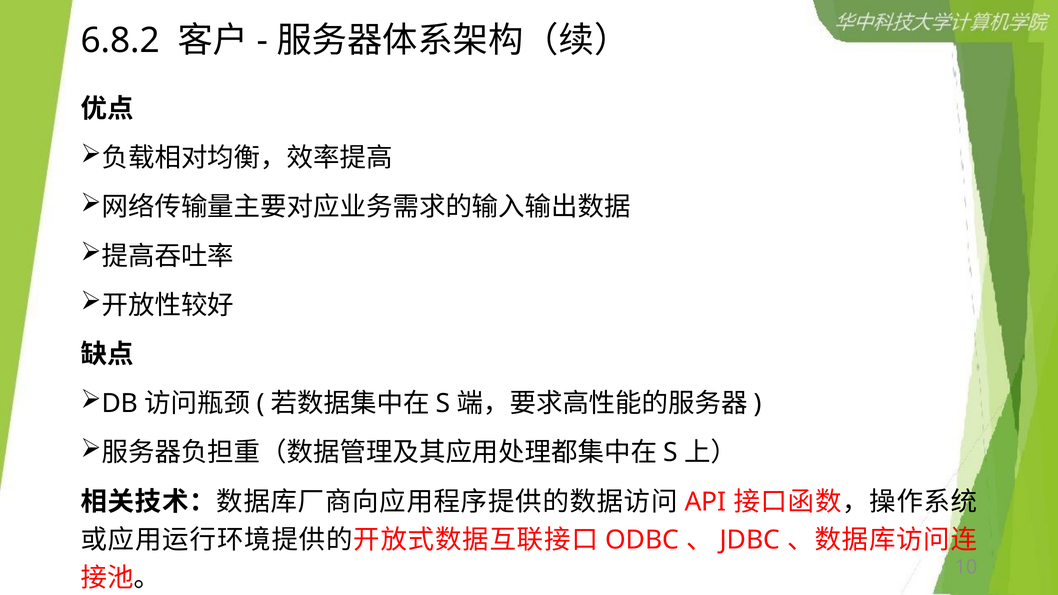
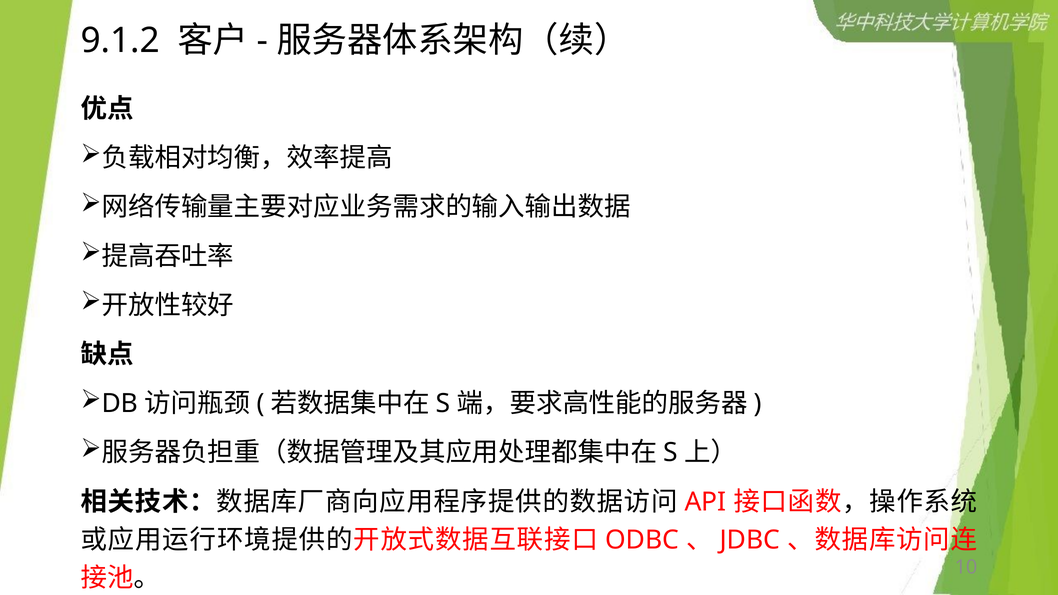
6.8.2: 6.8.2 -> 9.1.2 (120, 41)
